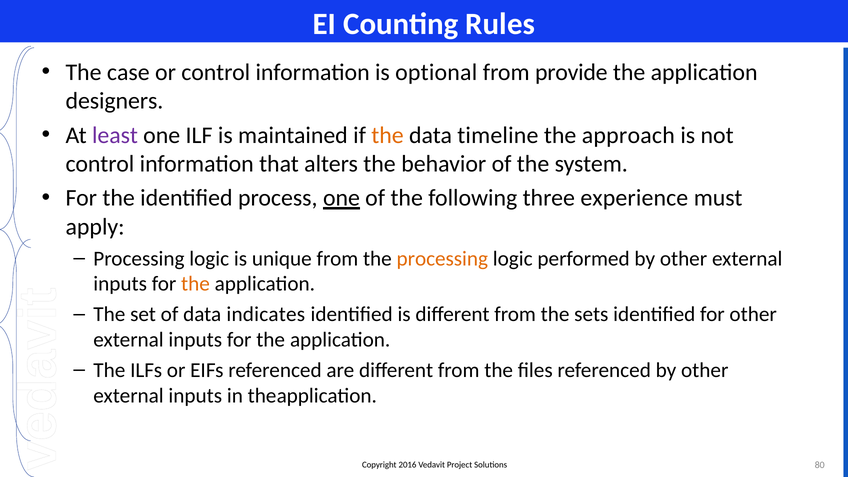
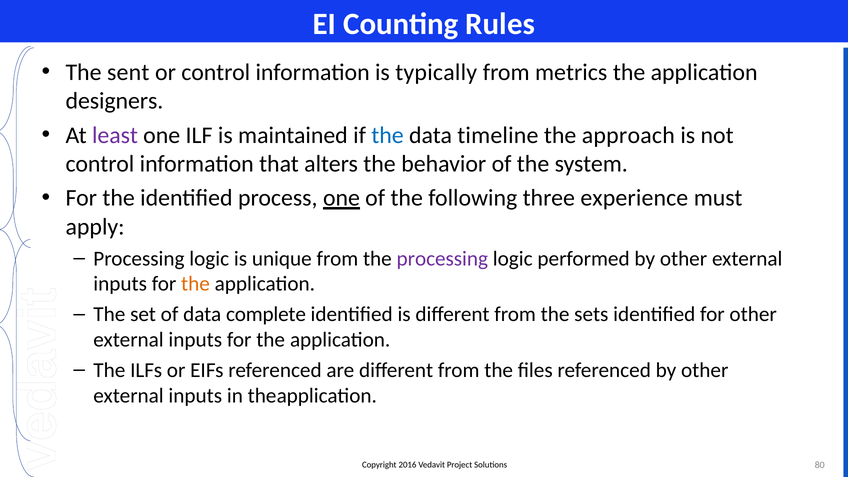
case: case -> sent (128, 72)
optional: optional -> typically (436, 72)
provide: provide -> metrics (571, 72)
the colour: orange -> blue (388, 135)
processing colour: orange -> purple (442, 259)
indicates: indicates -> complete (266, 314)
